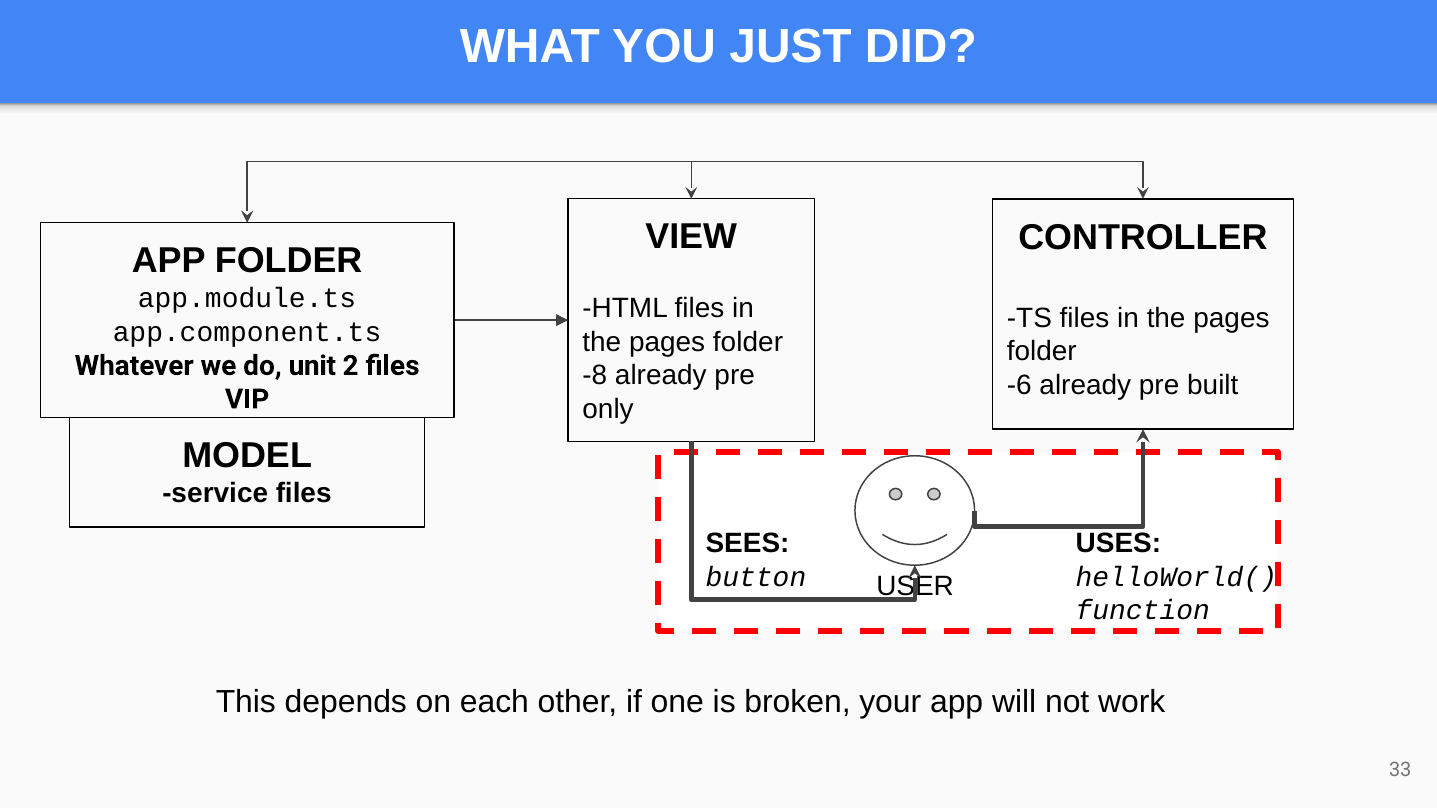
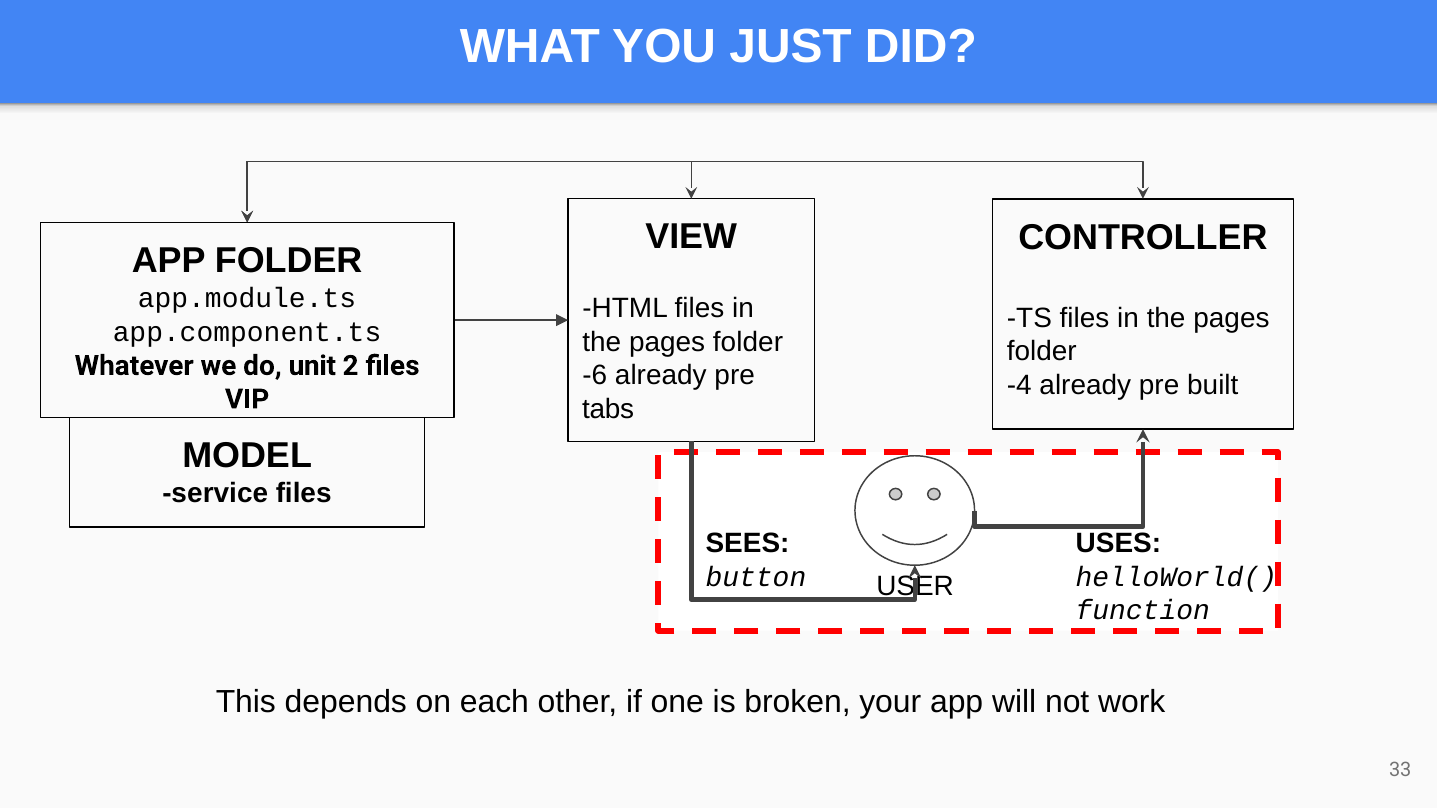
-8: -8 -> -6 (595, 376)
-6: -6 -> -4 (1019, 385)
only: only -> tabs (608, 409)
